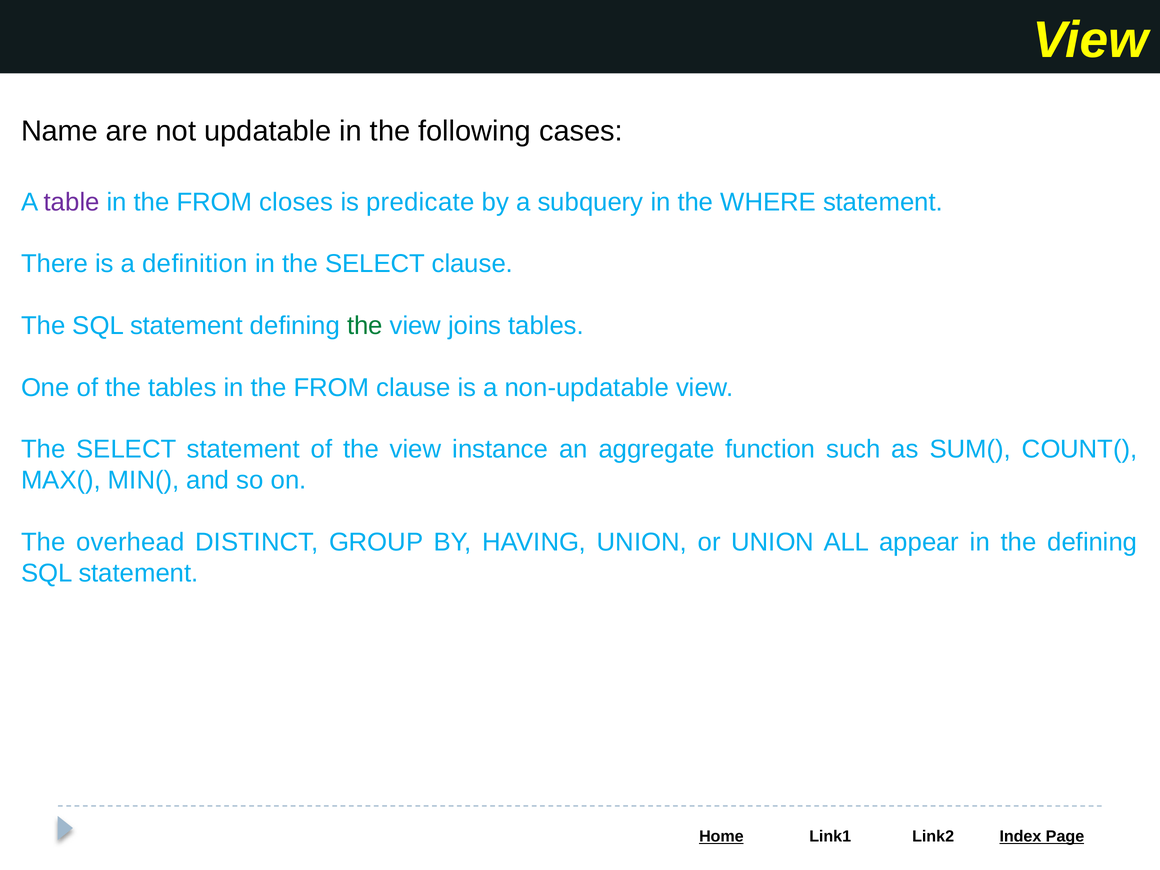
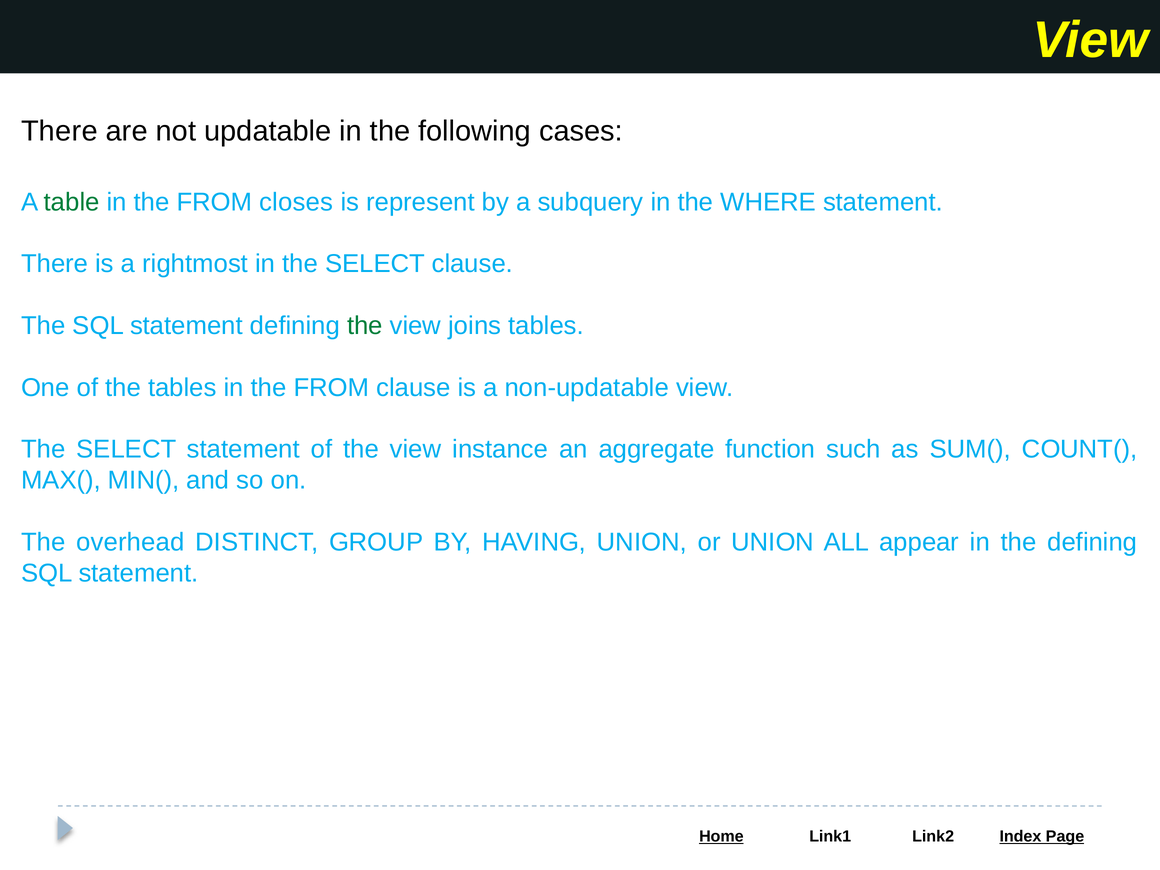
Name: Name -> There (59, 131)
table colour: purple -> green (72, 202)
predicate: predicate -> represent (421, 202)
definition: definition -> rightmost (195, 264)
